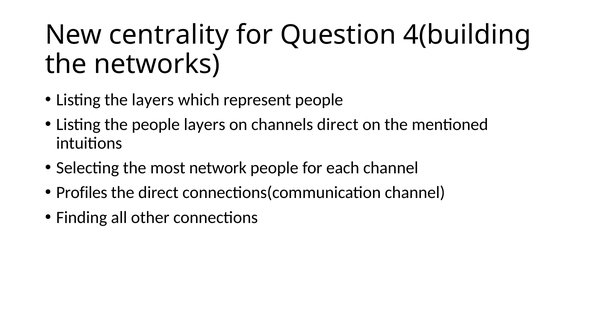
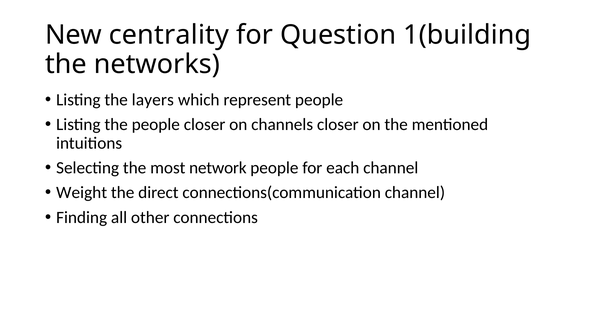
4(building: 4(building -> 1(building (467, 35)
people layers: layers -> closer (205, 125)
channels direct: direct -> closer (338, 125)
Profiles: Profiles -> Weight (82, 193)
